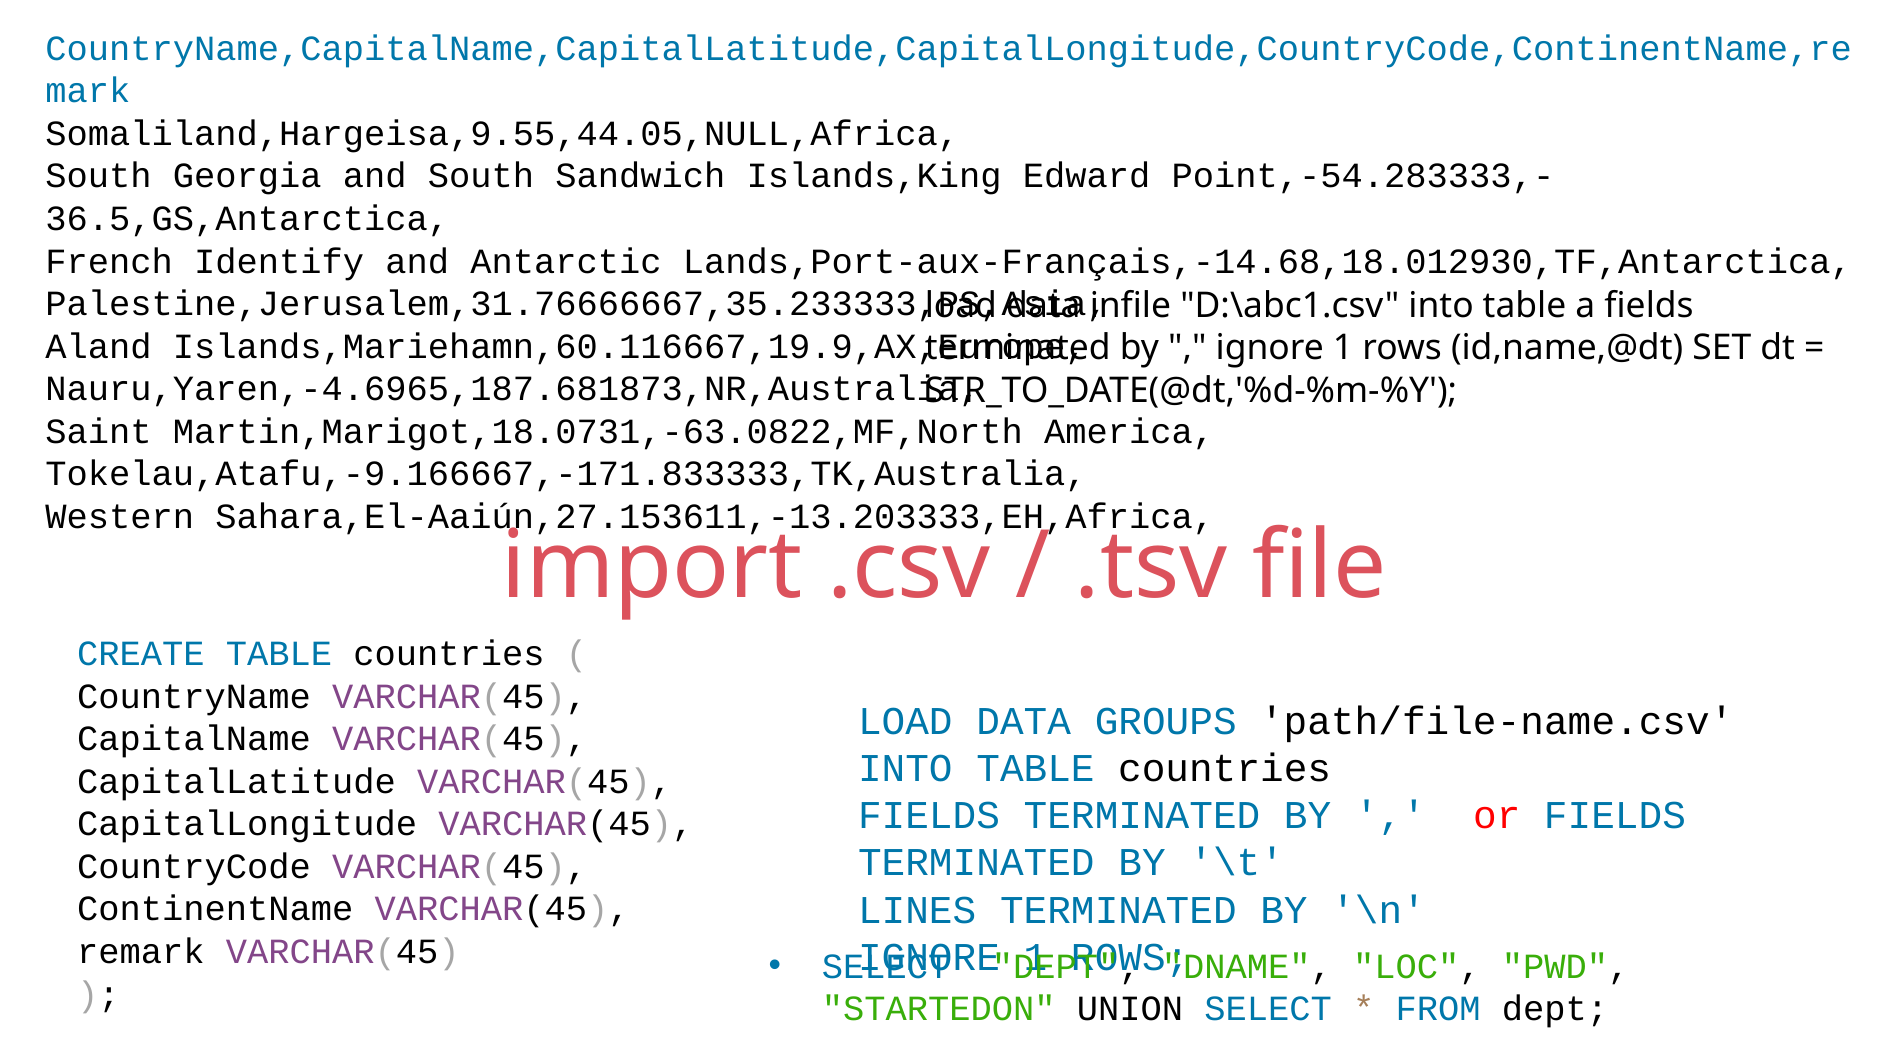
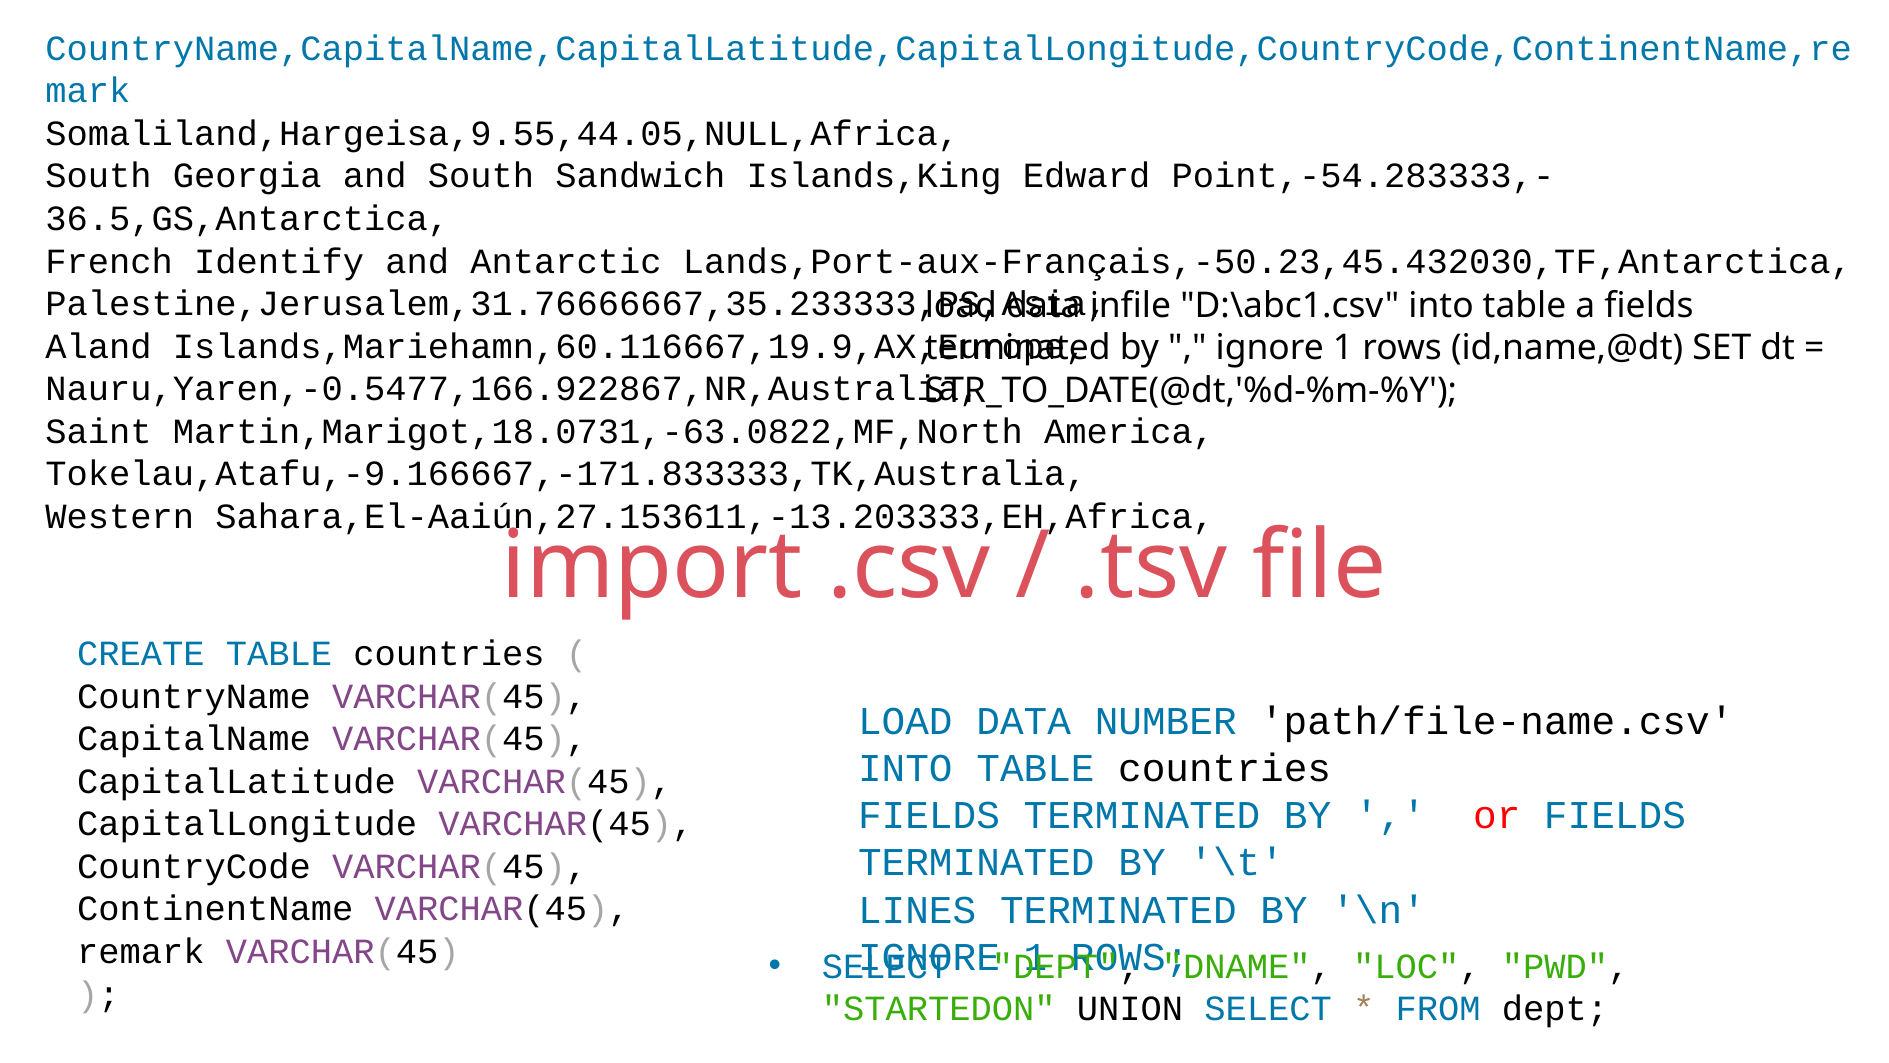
Lands,Port-aux-Français,-14.68,18.012930,TF,Antarctica: Lands,Port-aux-Français,-14.68,18.012930,TF,Antarctica -> Lands,Port-aux-Français,-50.23,45.432030,TF,Antarctica (1267, 261)
Nauru,Yaren,-4.6965,187.681873,NR,Australia: Nauru,Yaren,-4.6965,187.681873,NR,Australia -> Nauru,Yaren,-0.5477,166.922867,NR,Australia (513, 389)
GROUPS: GROUPS -> NUMBER (1166, 721)
